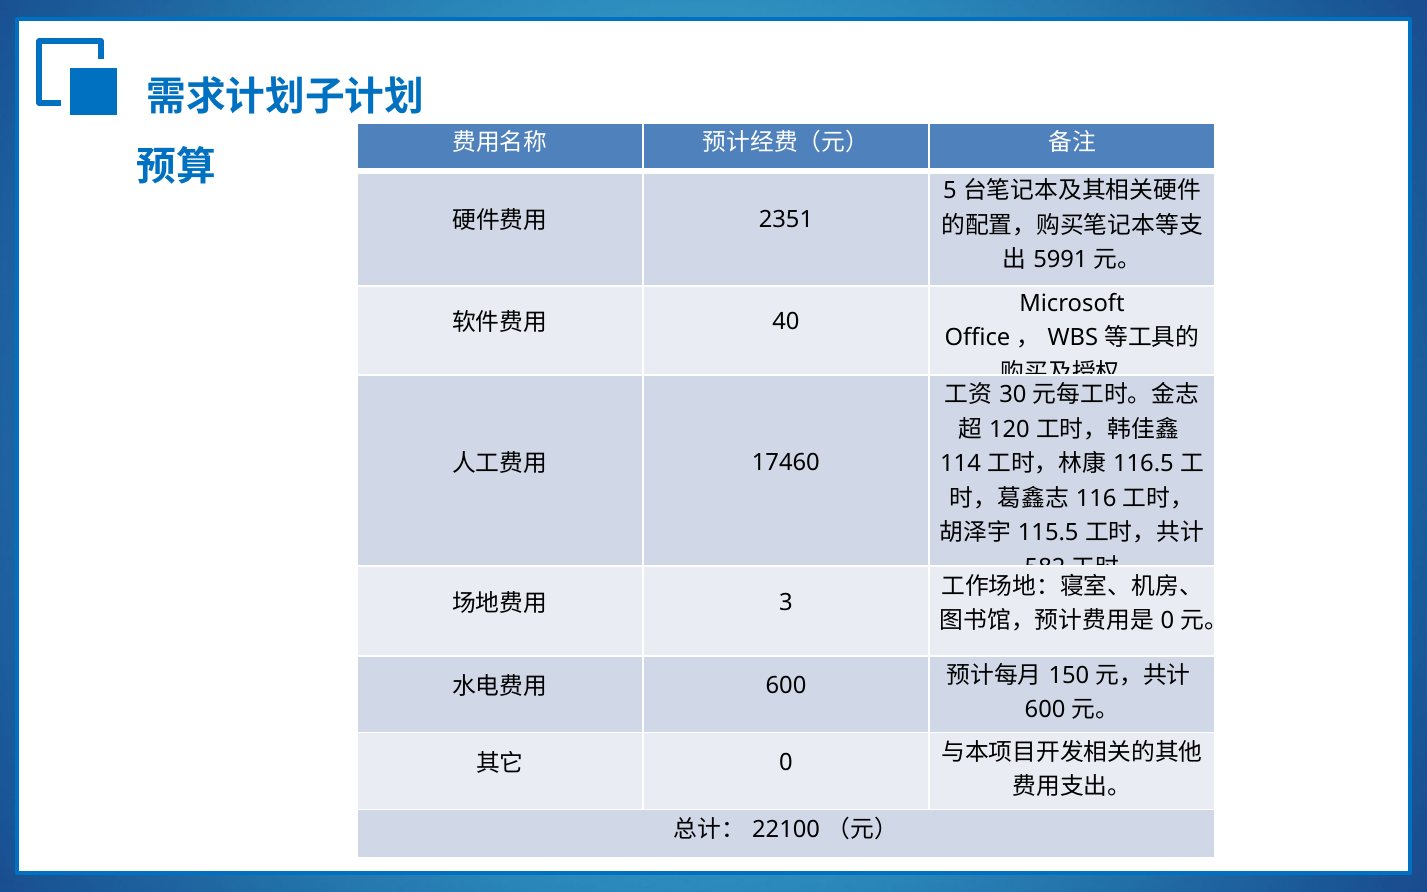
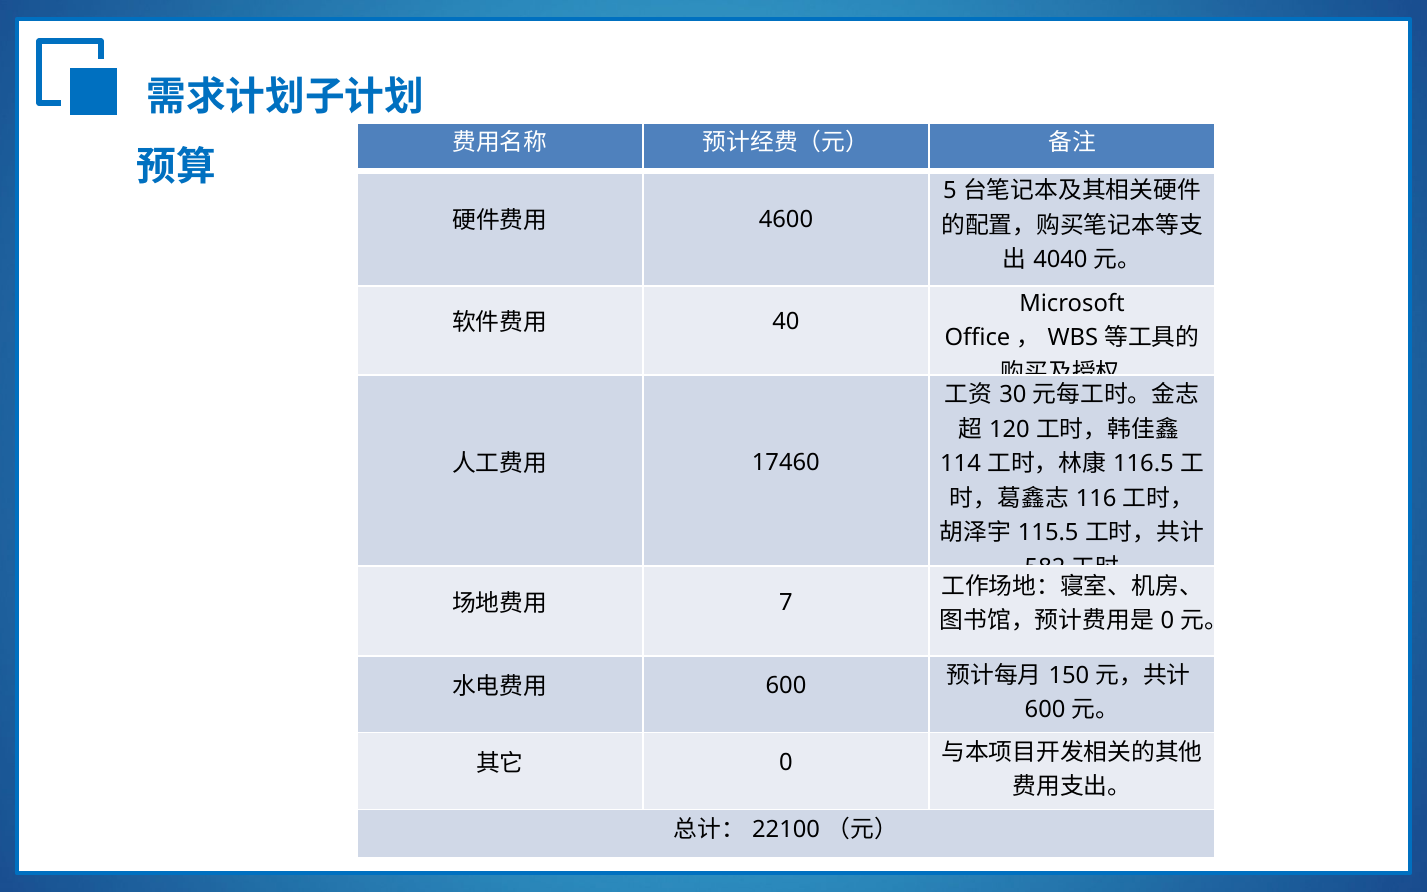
2351: 2351 -> 4600 (786, 220)
5991: 5991 -> 4040 (1060, 260)
3: 3 -> 7 (786, 602)
